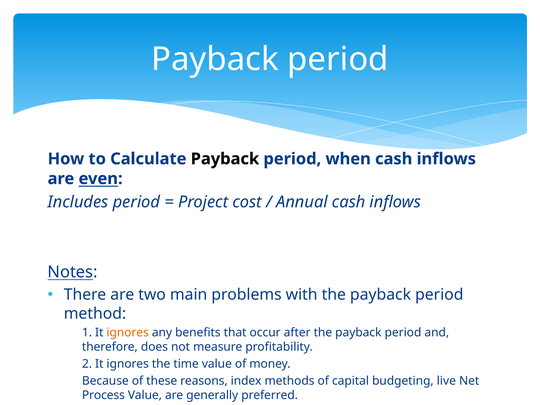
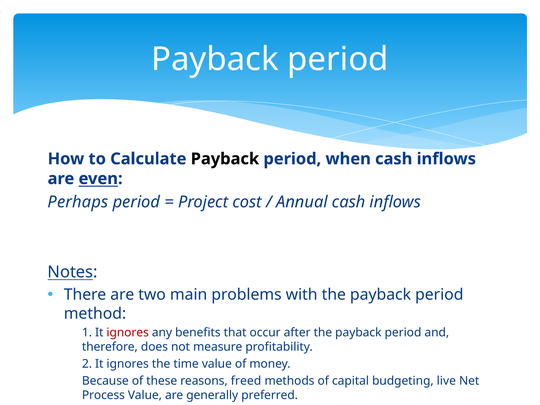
Includes: Includes -> Perhaps (78, 202)
ignores colour: orange -> red (128, 333)
index: index -> freed (246, 381)
